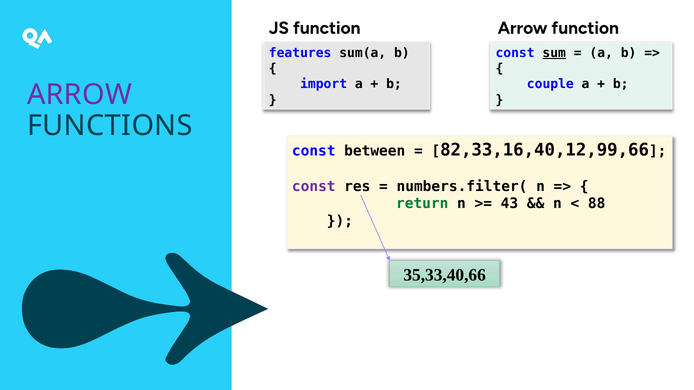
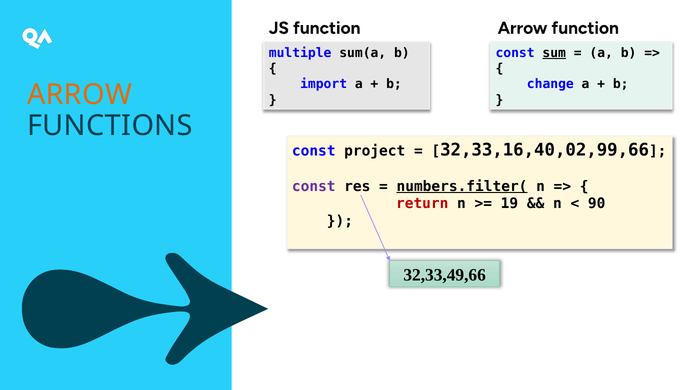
features: features -> multiple (300, 53)
couple: couple -> change (550, 84)
ARROW colour: purple -> orange (79, 95)
between: between -> project (375, 151)
82,33,16,40,12,99,66: 82,33,16,40,12,99,66 -> 32,33,16,40,02,99,66 (545, 150)
numbers.filter( underline: none -> present (462, 187)
return colour: green -> red (422, 204)
43: 43 -> 19 (509, 204)
88: 88 -> 90 (597, 204)
35,33,40,66: 35,33,40,66 -> 32,33,49,66 (445, 275)
